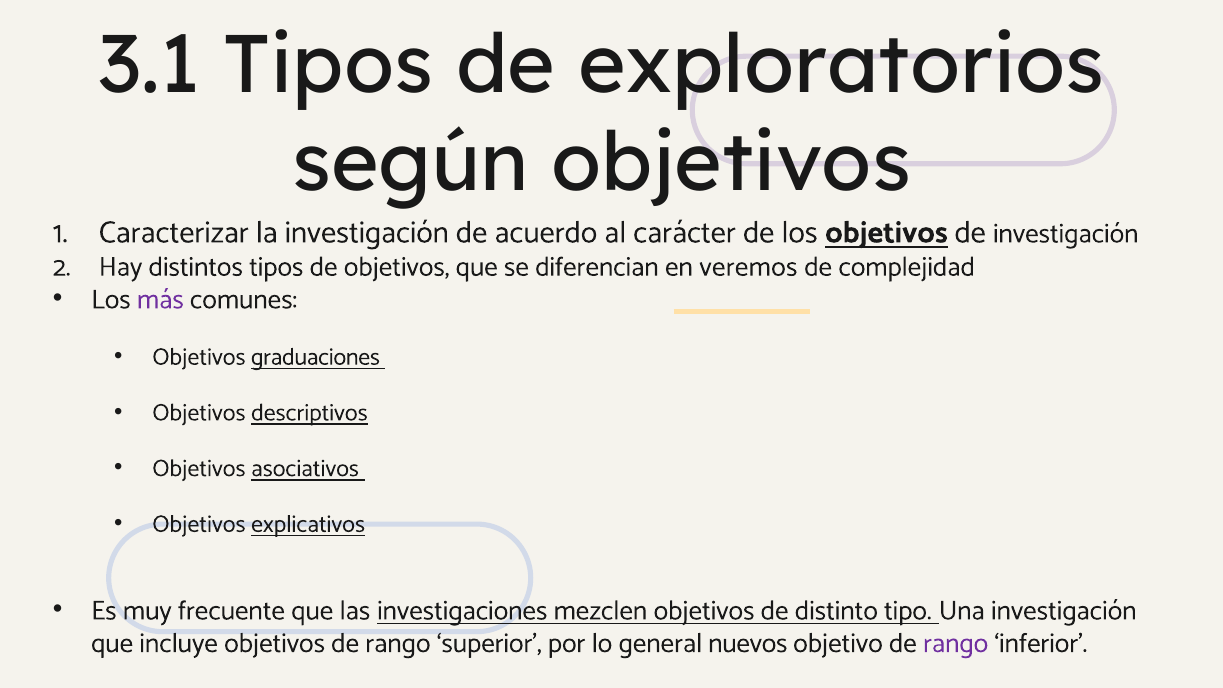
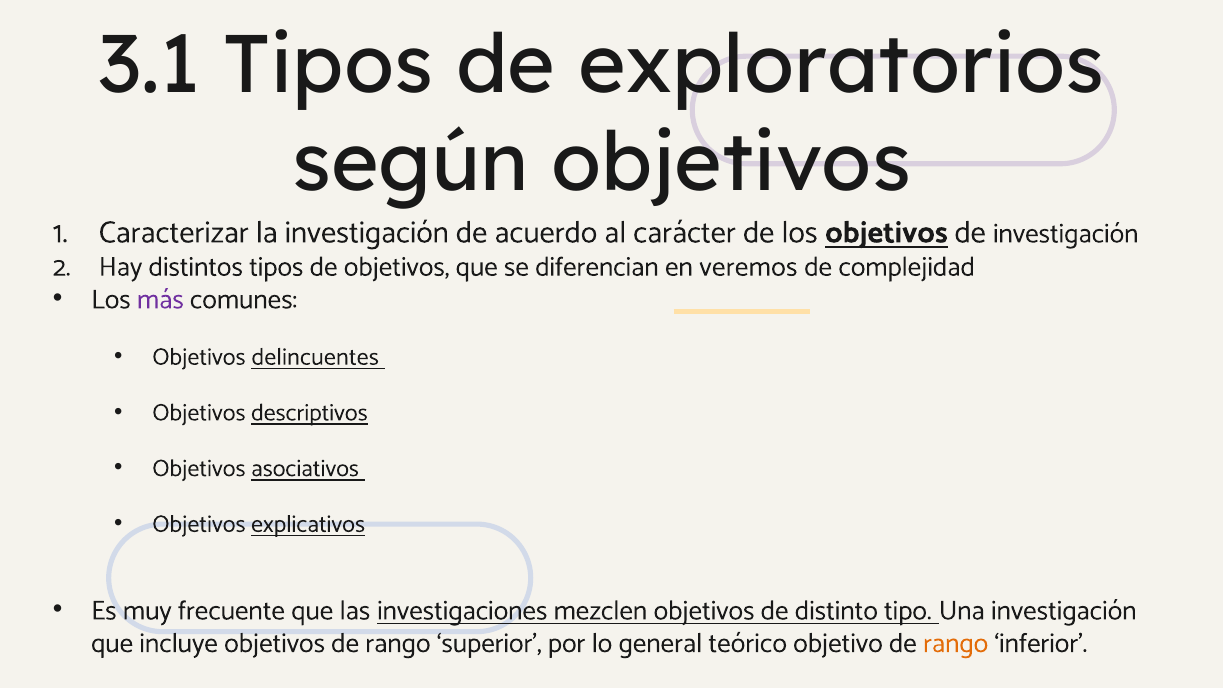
graduaciones: graduaciones -> delincuentes (315, 357)
nuevos: nuevos -> teórico (748, 643)
rango colour: purple -> orange (956, 643)
